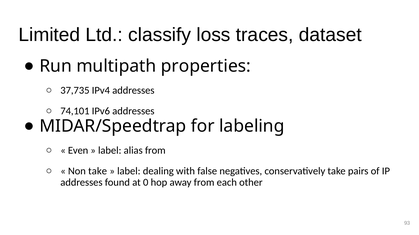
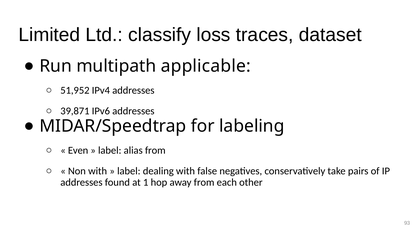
properties: properties -> applicable (206, 66)
37,735: 37,735 -> 51,952 (75, 91)
74,101: 74,101 -> 39,871 (75, 111)
Non take: take -> with (98, 171)
0: 0 -> 1 (146, 183)
